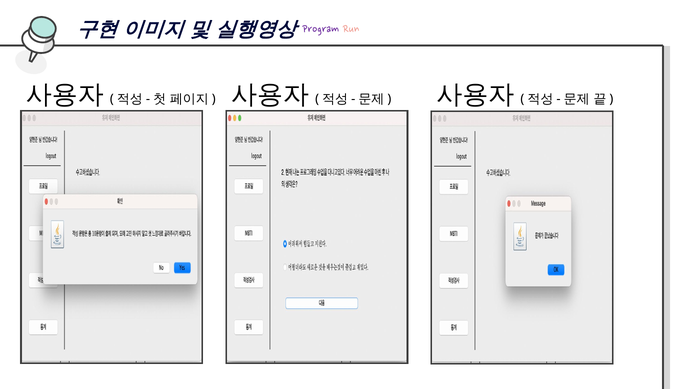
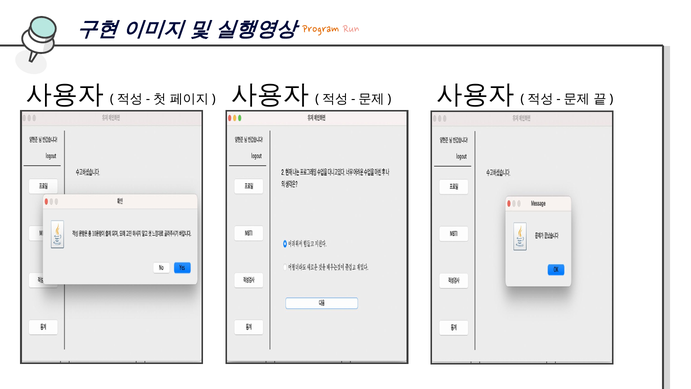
Program colour: purple -> orange (321, 30)
